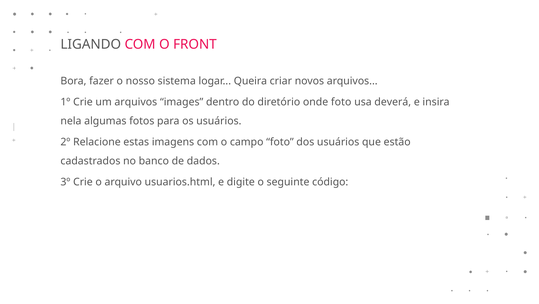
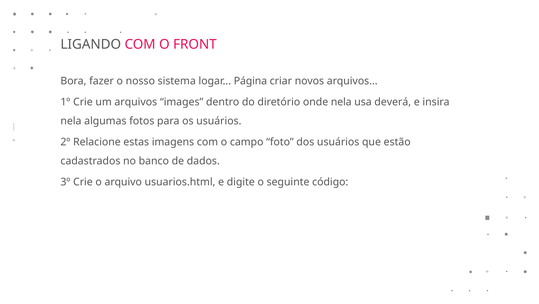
Queira: Queira -> Página (250, 81)
onde foto: foto -> nela (341, 102)
